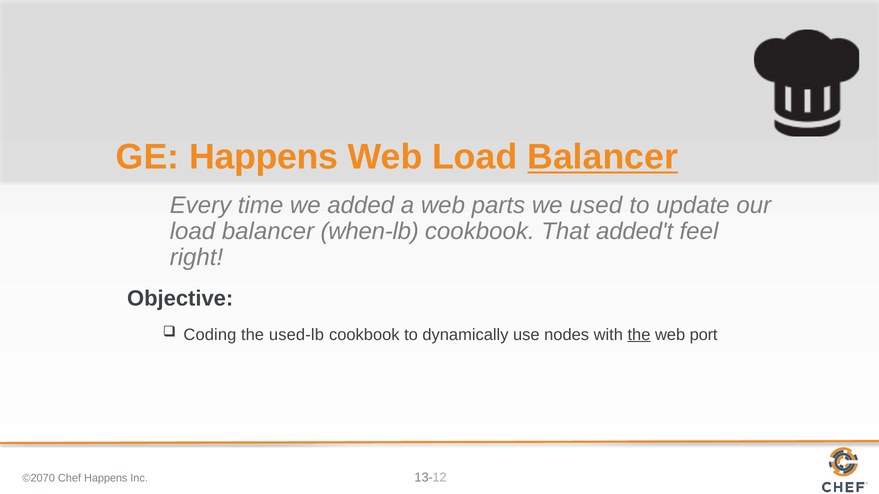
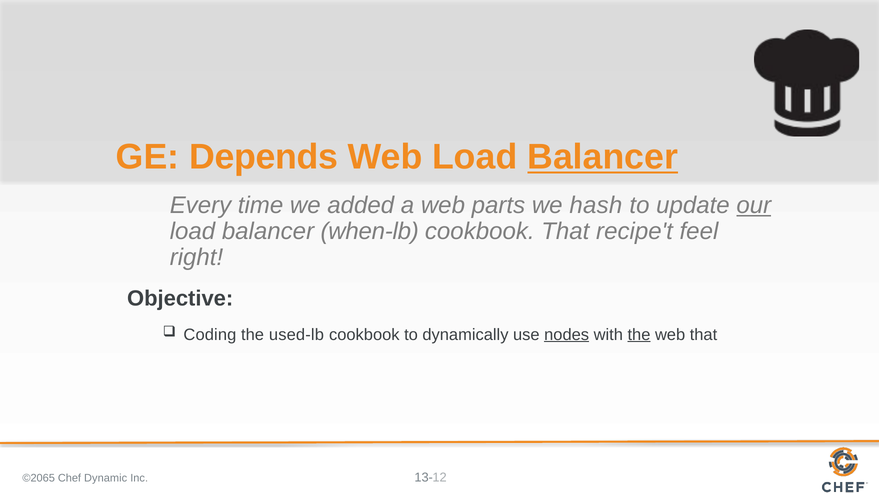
GE Happens: Happens -> Depends (264, 157)
used: used -> hash (596, 206)
our underline: none -> present (754, 206)
added't: added't -> recipe't (635, 232)
nodes underline: none -> present (567, 335)
web port: port -> that (704, 335)
©2070: ©2070 -> ©2065 (39, 478)
Chef Happens: Happens -> Dynamic (106, 478)
